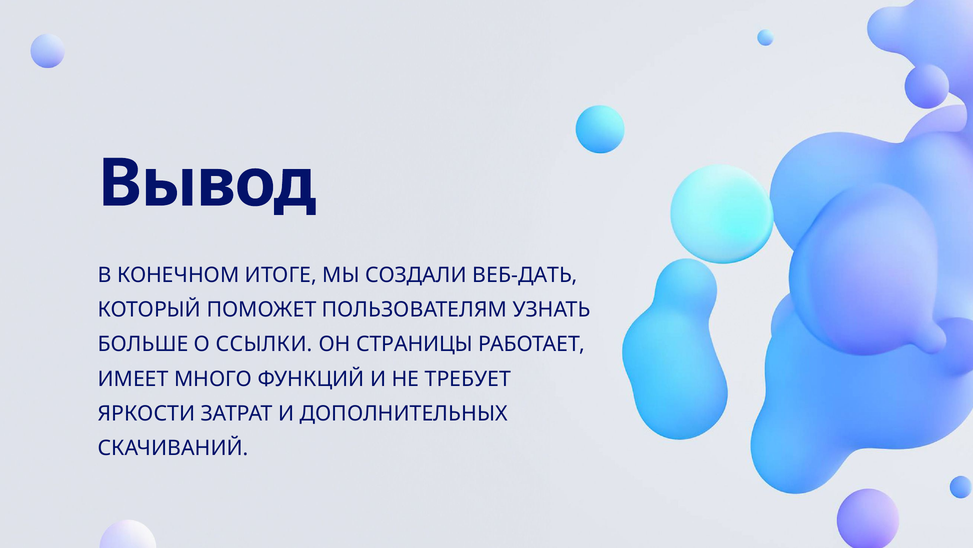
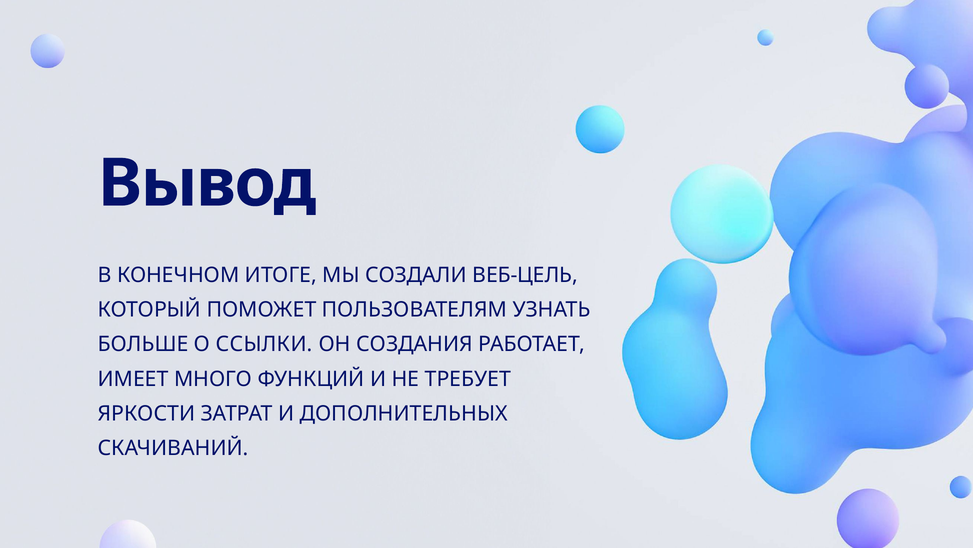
ВЕБ-ДАТЬ: ВЕБ-ДАТЬ -> ВЕБ-ЦЕЛЬ (525, 275)
СТРАНИЦЫ: СТРАНИЦЫ -> СОЗДАНИЯ (415, 344)
